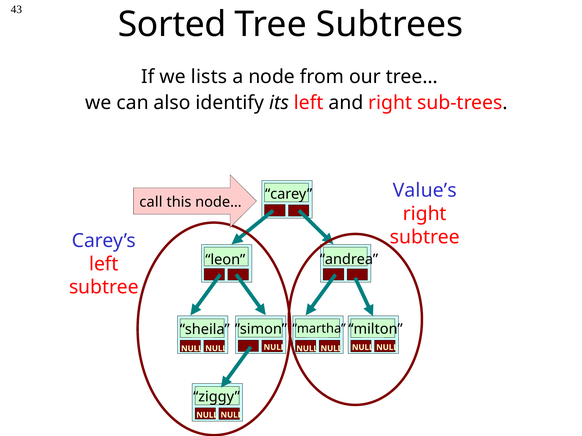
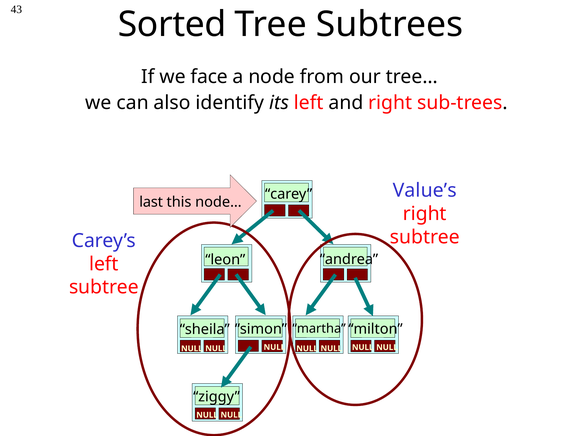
lists: lists -> face (209, 77)
call: call -> last (151, 202)
